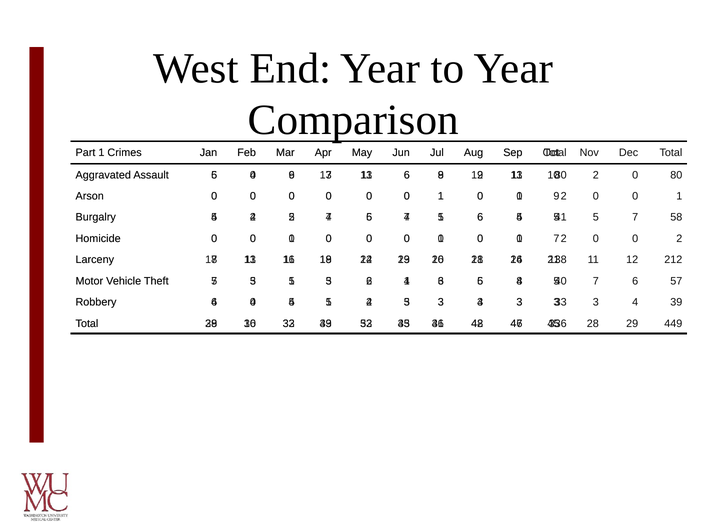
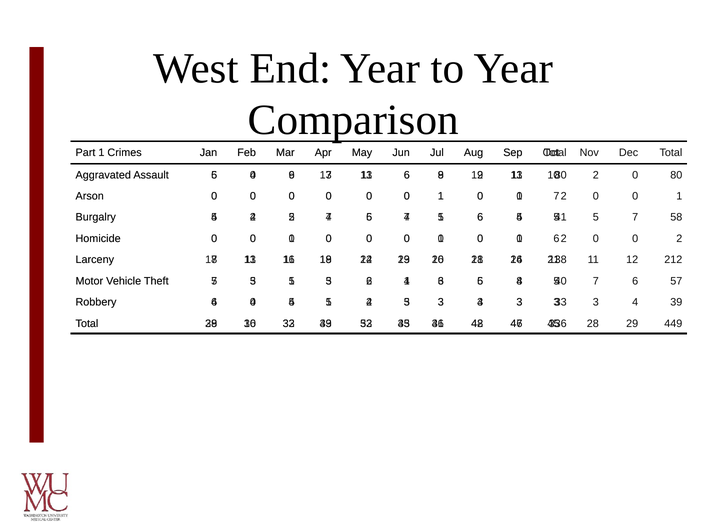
9: 9 -> 7 (556, 196)
7: 7 -> 6 (556, 239)
